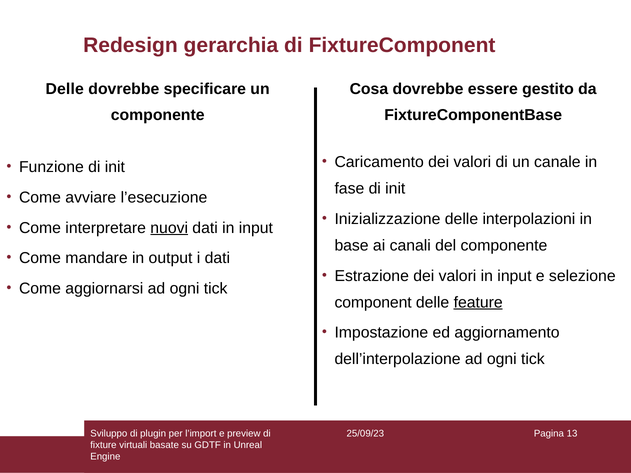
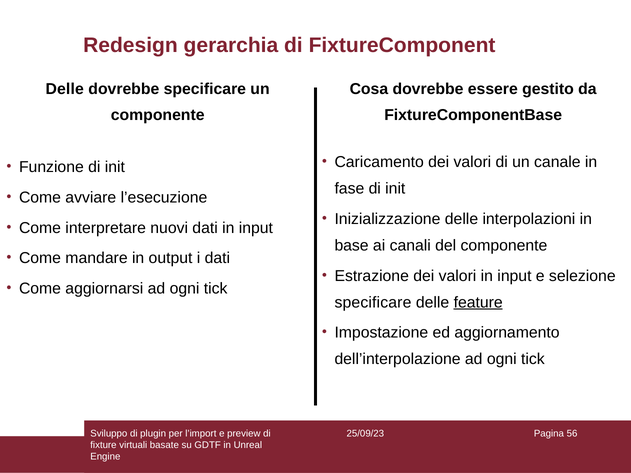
nuovi underline: present -> none (169, 228)
component: component -> specificare (373, 302)
13: 13 -> 56 (572, 434)
